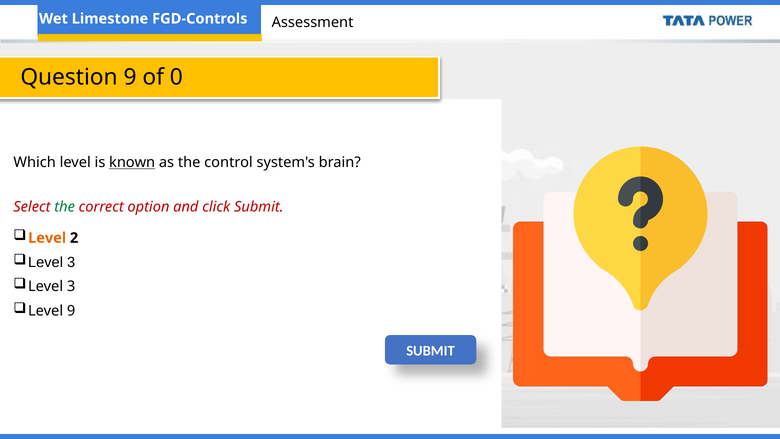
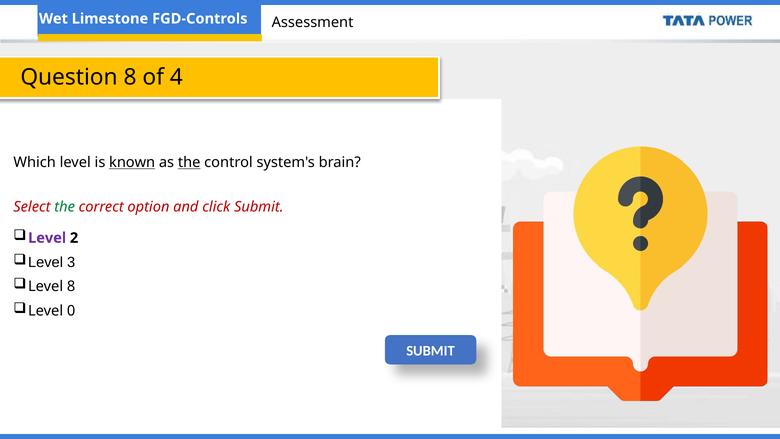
Question 9: 9 -> 8 (130, 77)
0: 0 -> 4 (176, 77)
the underline: none -> present (189, 162)
Level colour: orange -> purple (47, 238)
Level 3: 3 -> 8 (71, 286)
Level 9: 9 -> 0 (71, 311)
